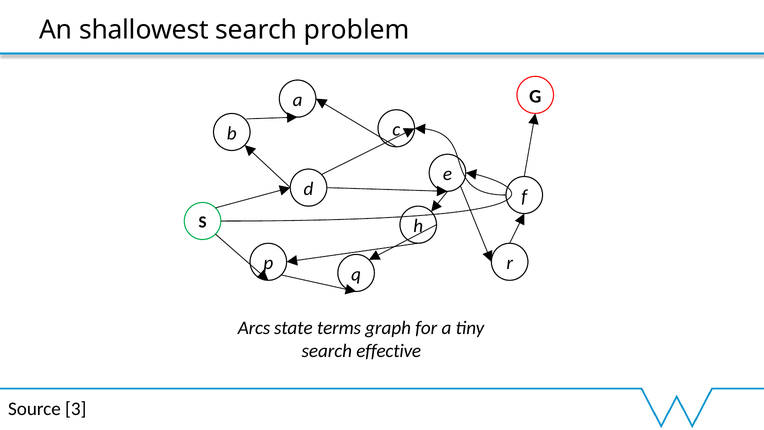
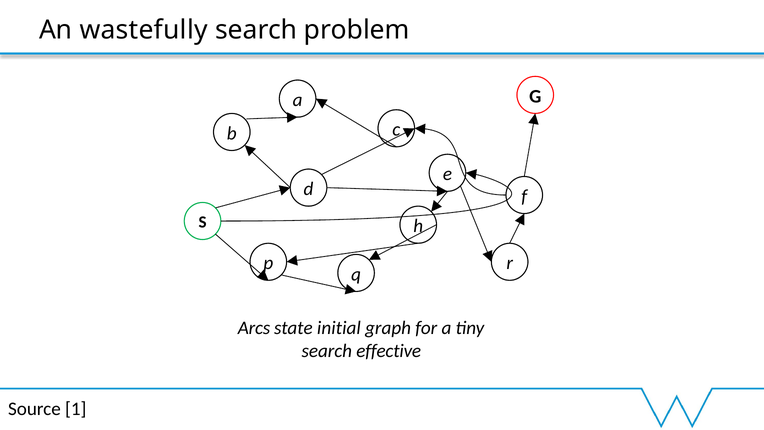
shallowest: shallowest -> wastefully (144, 30)
terms: terms -> initial (339, 328)
3: 3 -> 1 (76, 409)
